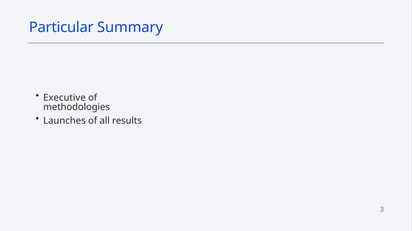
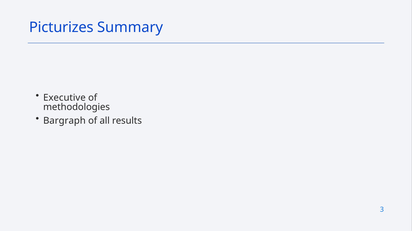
Particular: Particular -> Picturizes (61, 27)
Launches: Launches -> Bargraph (64, 121)
